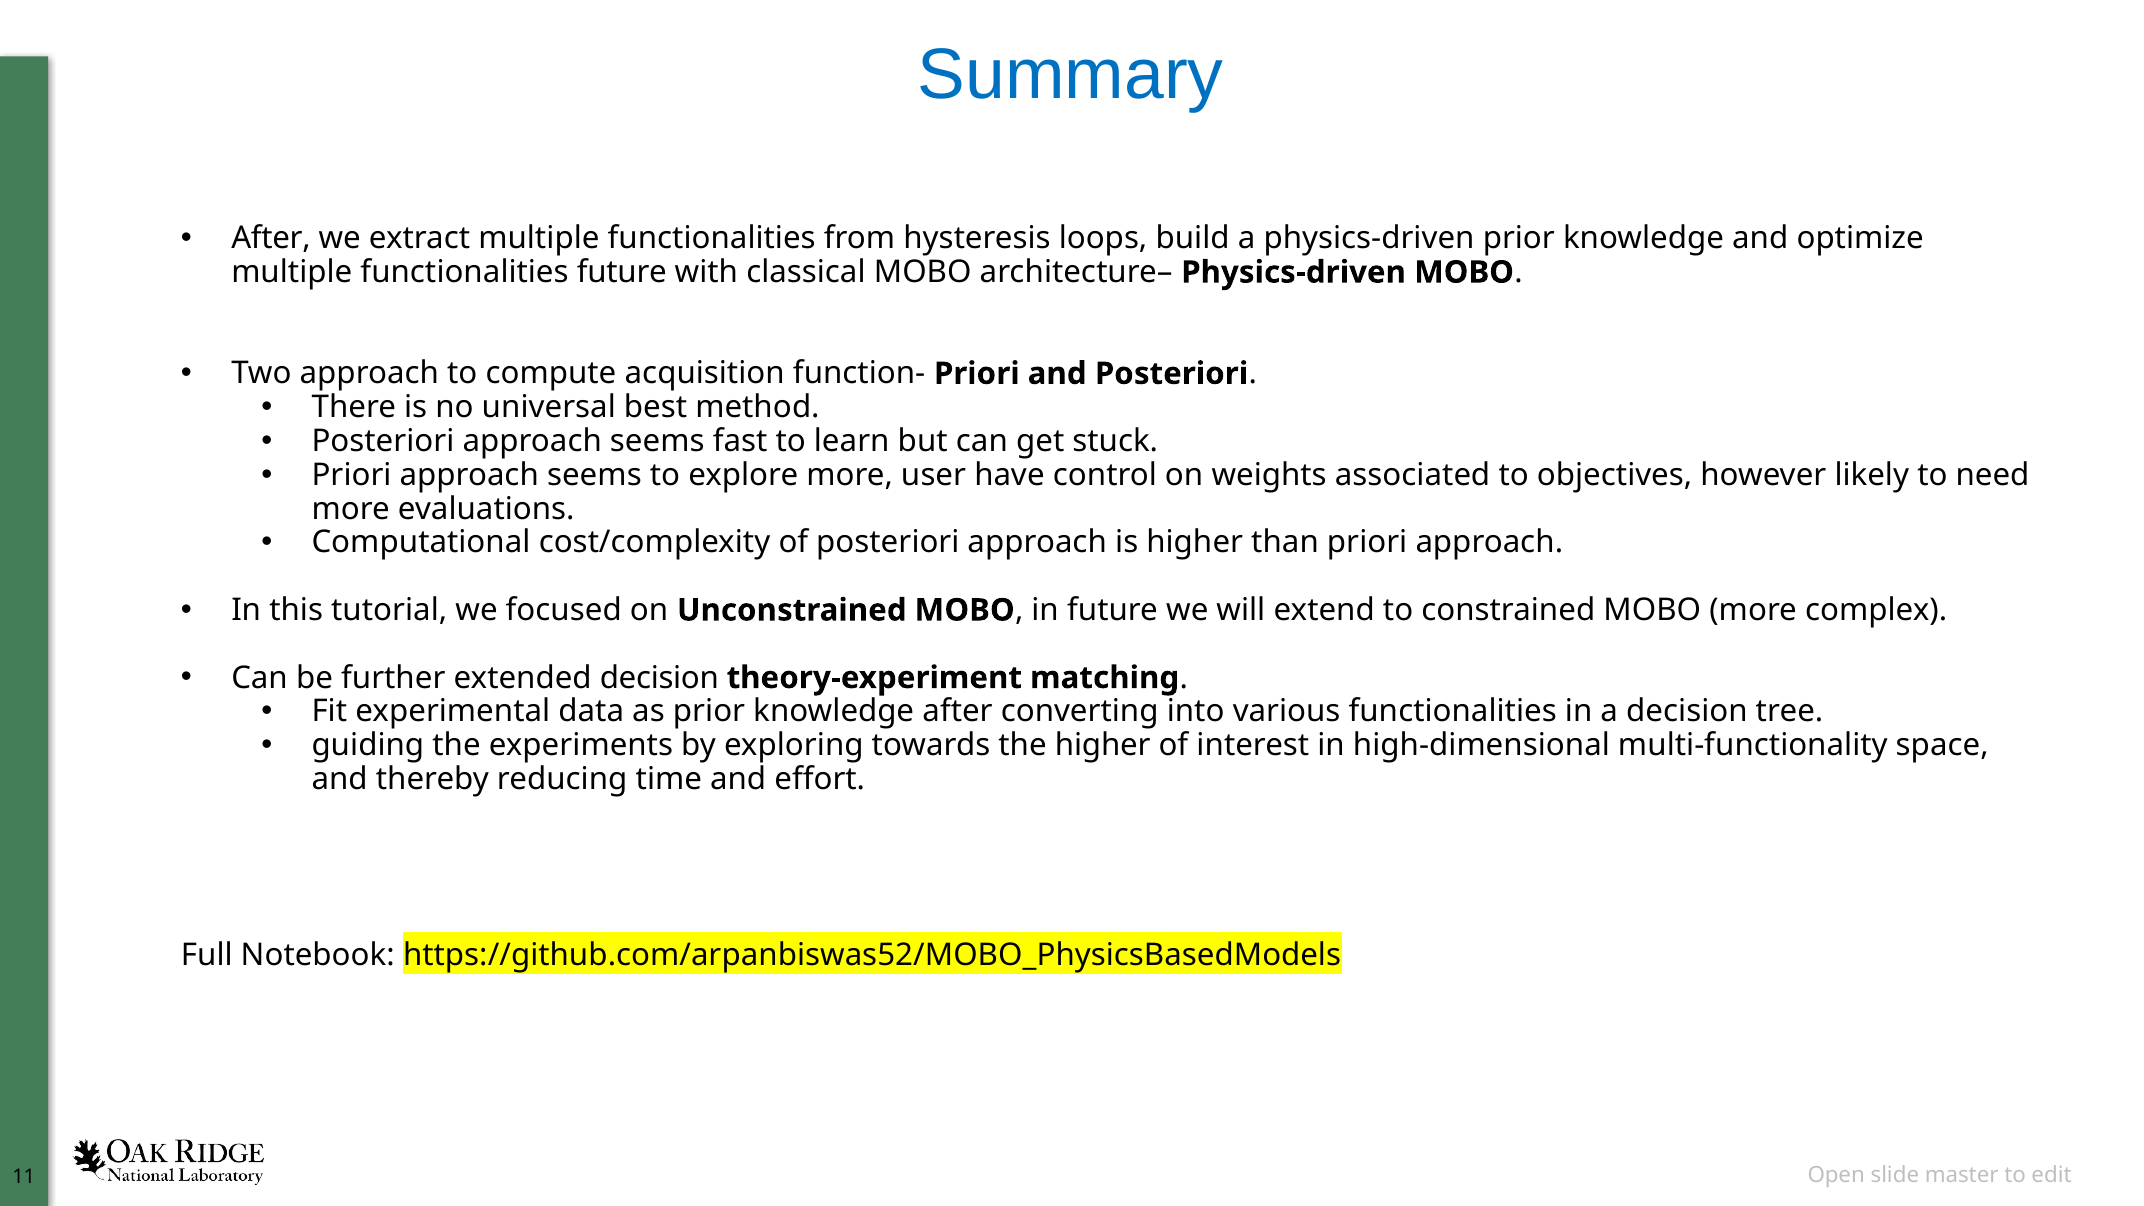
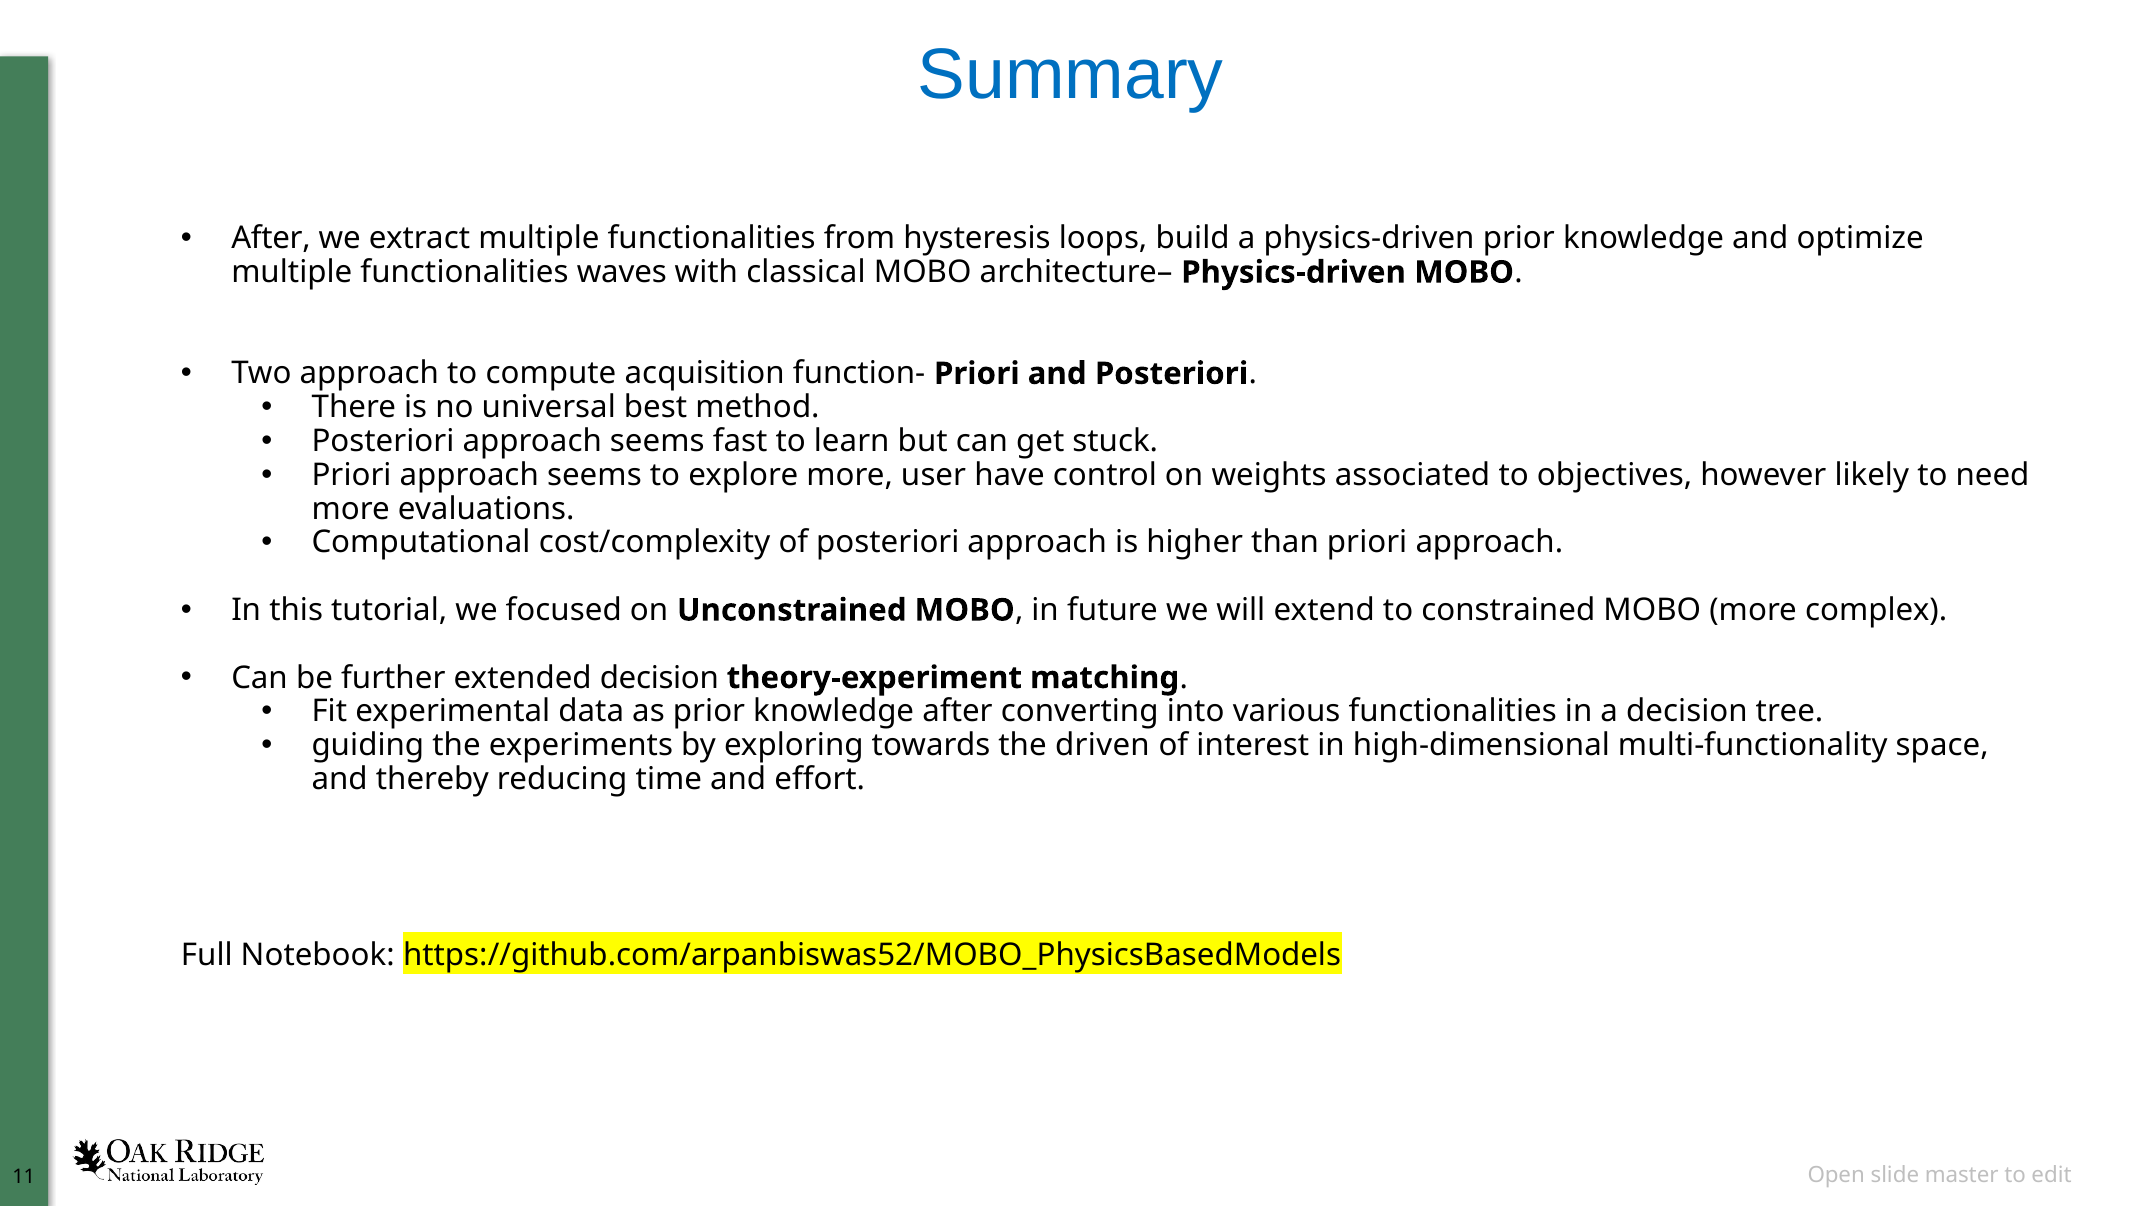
functionalities future: future -> waves (622, 272)
the higher: higher -> driven (1103, 745)
